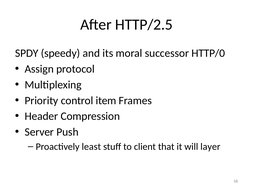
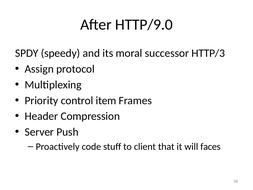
HTTP/2.5: HTTP/2.5 -> HTTP/9.0 (144, 24)
HTTP/0: HTTP/0 -> HTTP/3 (208, 53)
least: least -> code (91, 146)
layer: layer -> faces (210, 146)
